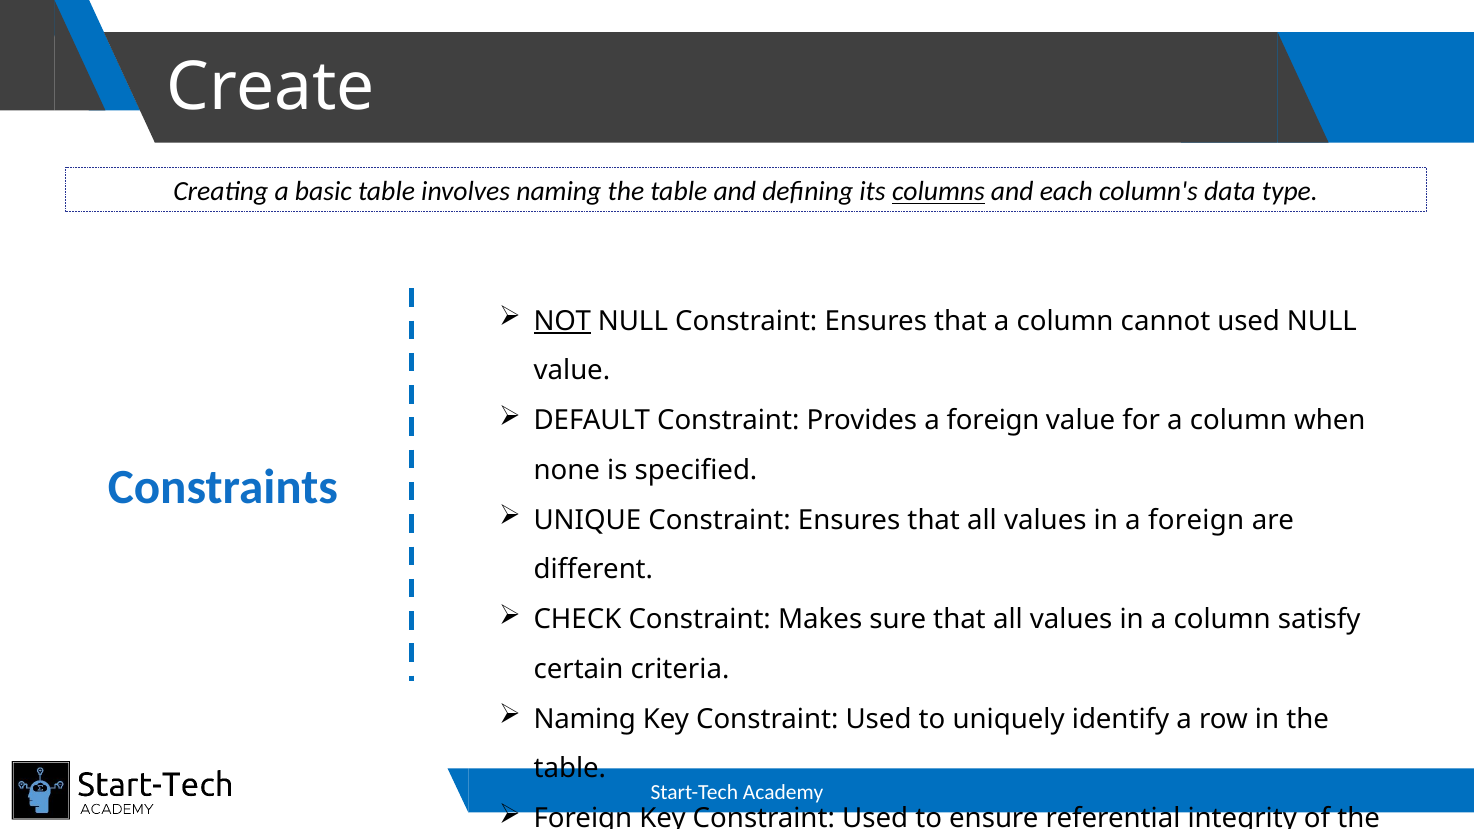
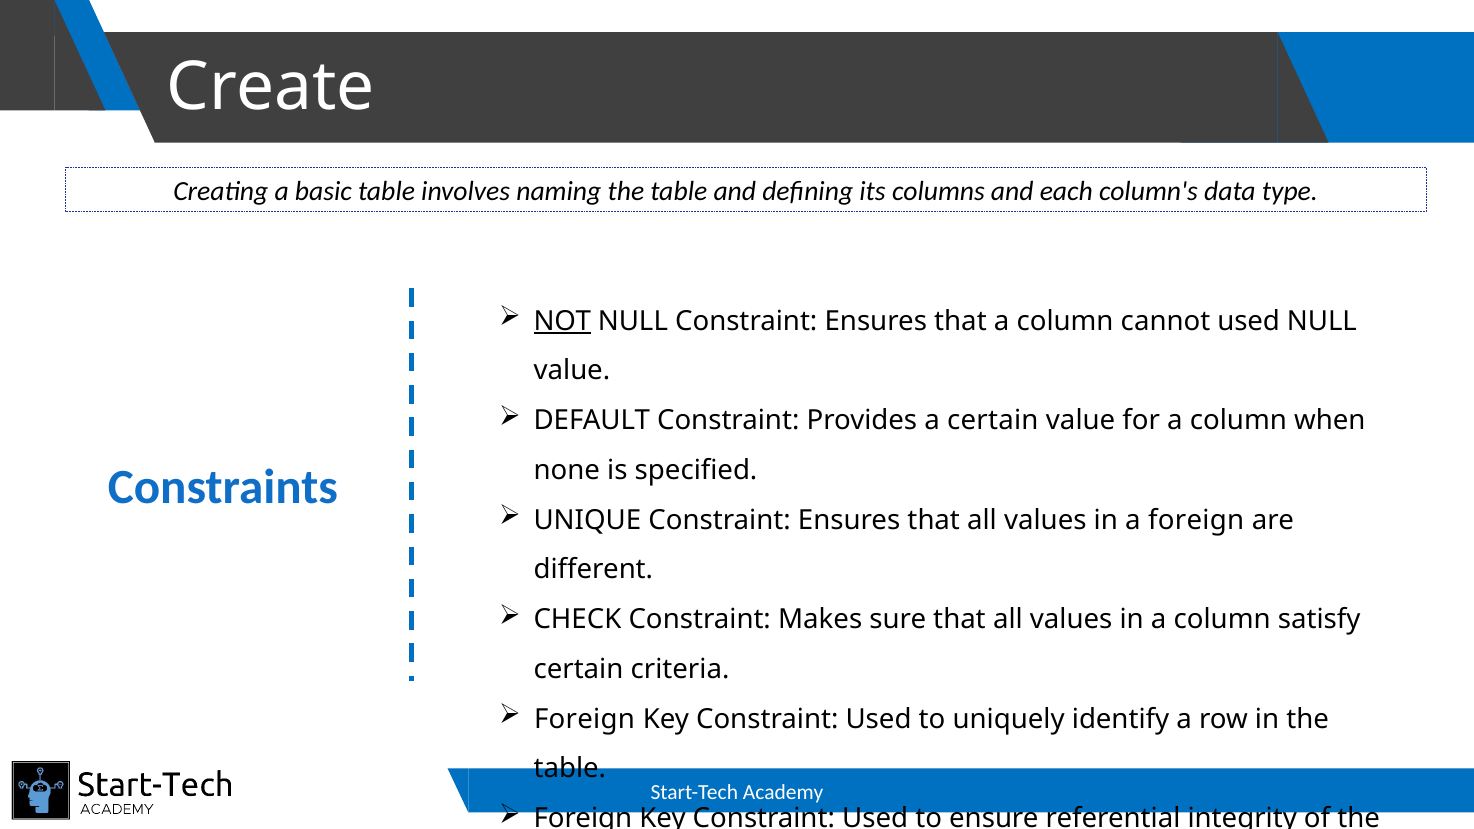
columns underline: present -> none (938, 191)
Provides a foreign: foreign -> certain (993, 421)
Naming: Naming -> Foreign (584, 719)
